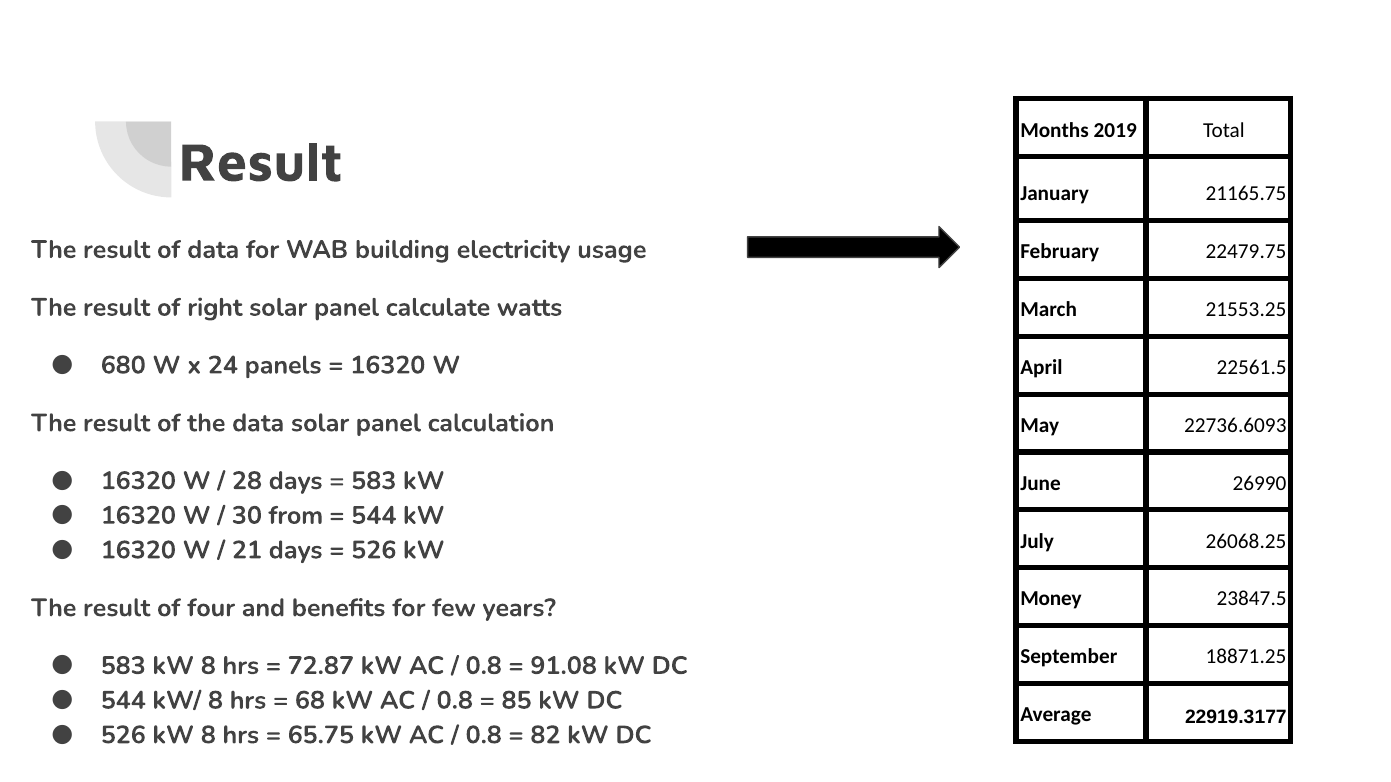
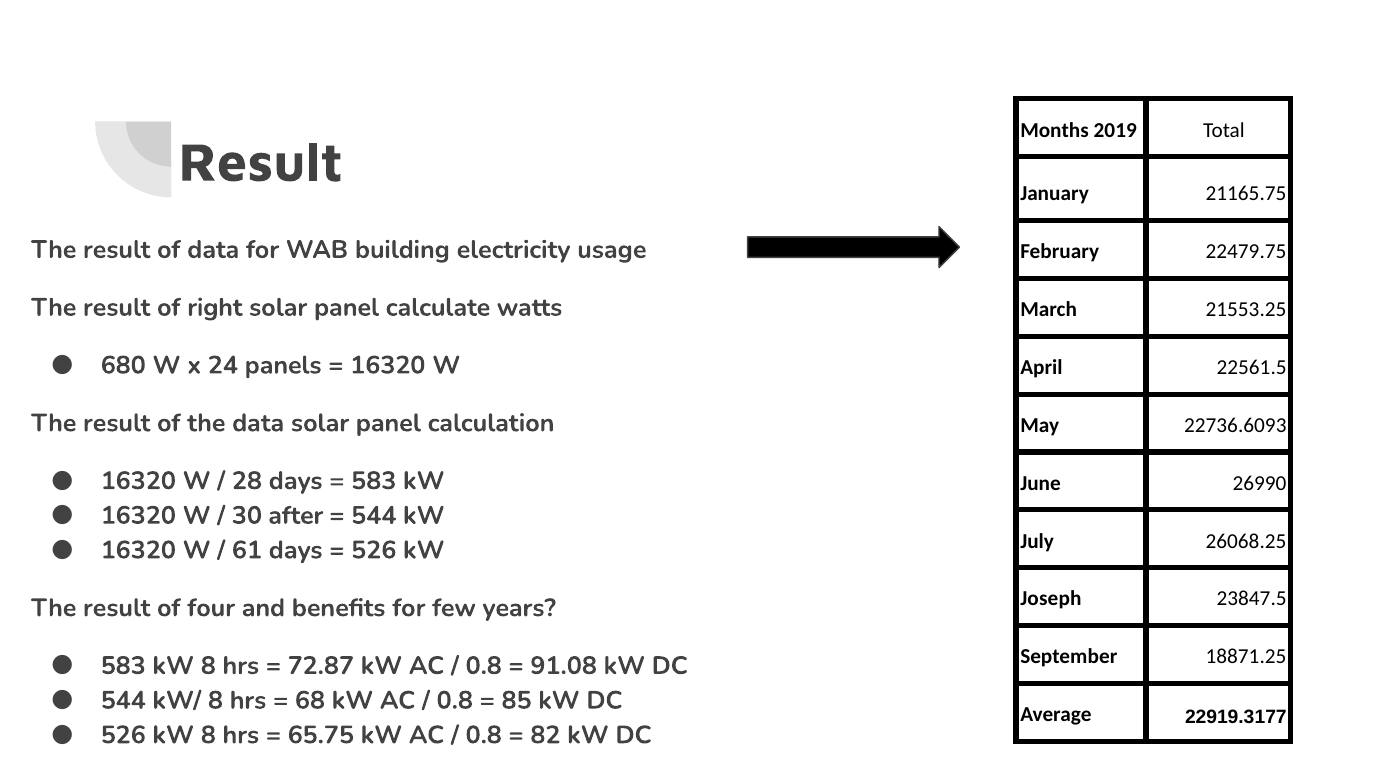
from: from -> after (296, 516)
21: 21 -> 61 (247, 550)
Money: Money -> Joseph (1051, 599)
